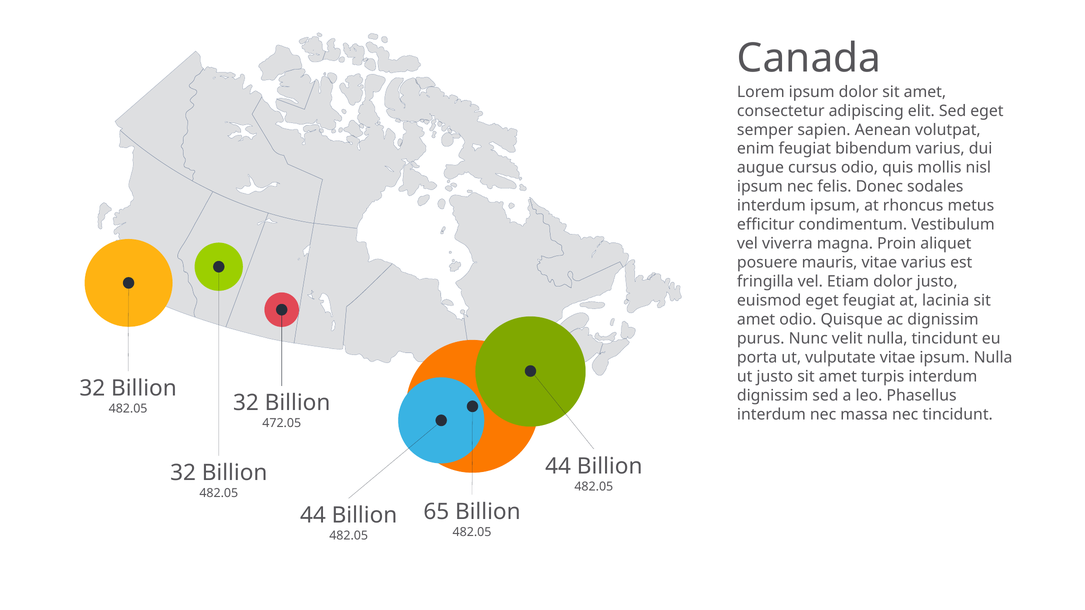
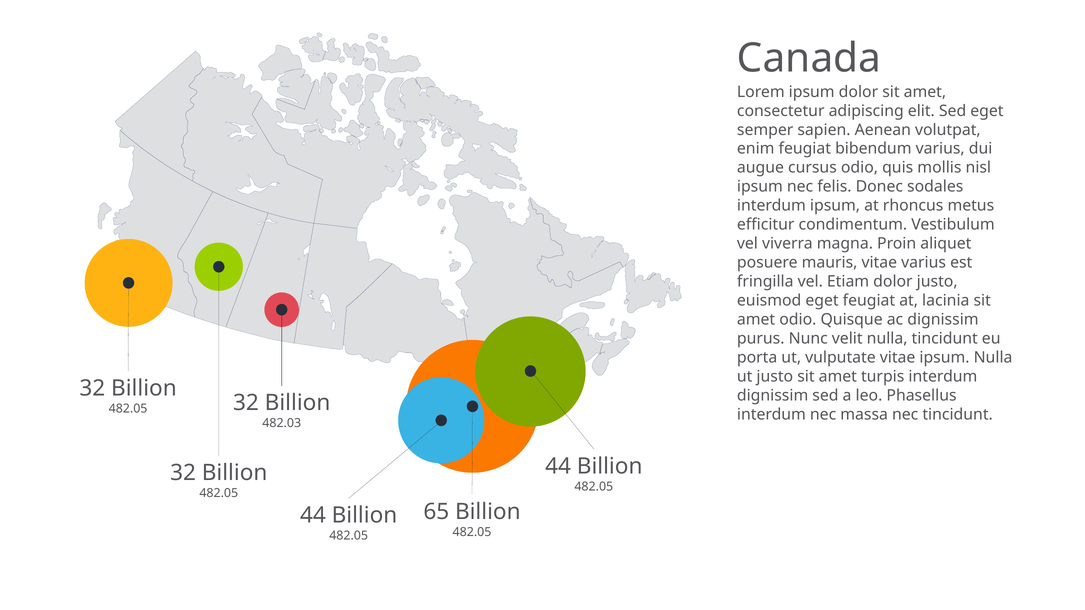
472.05: 472.05 -> 482.03 (282, 423)
